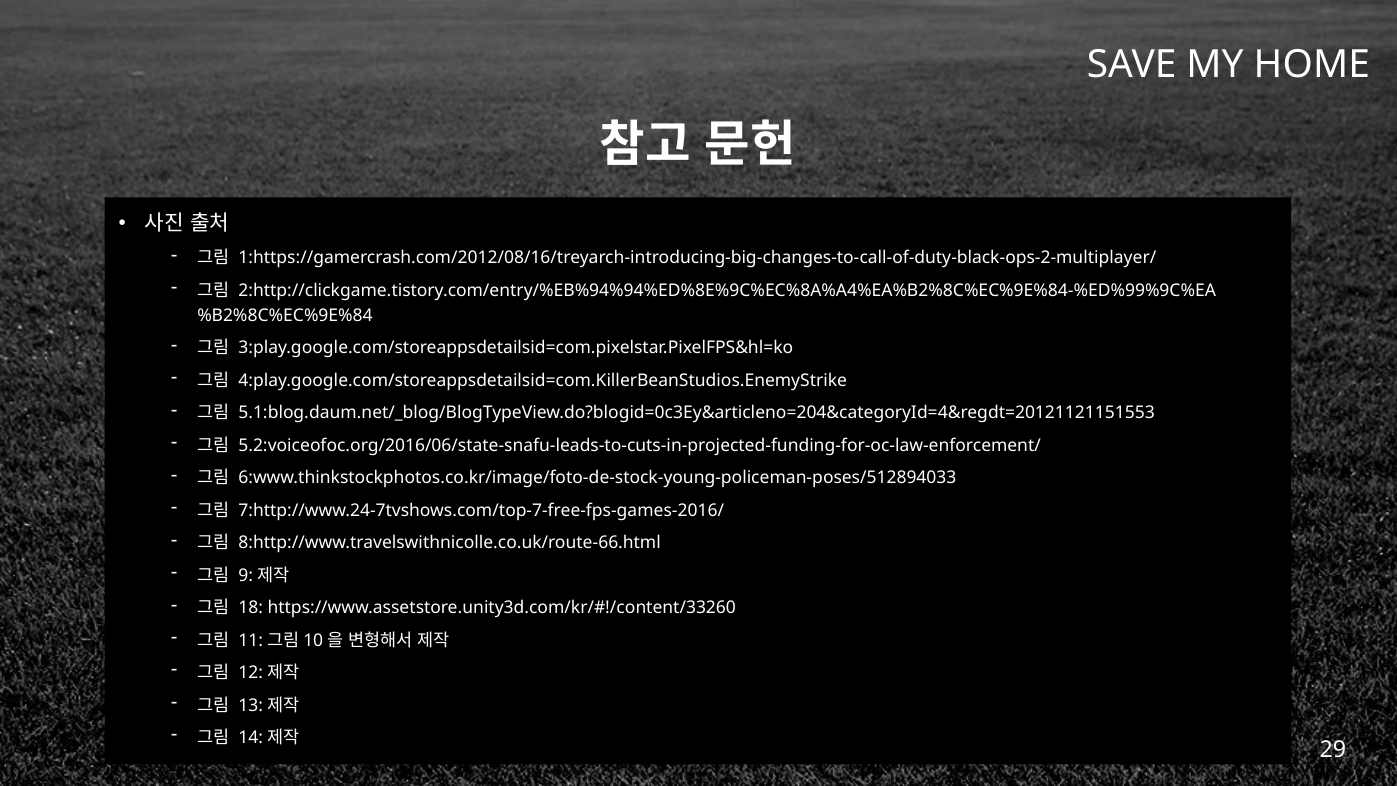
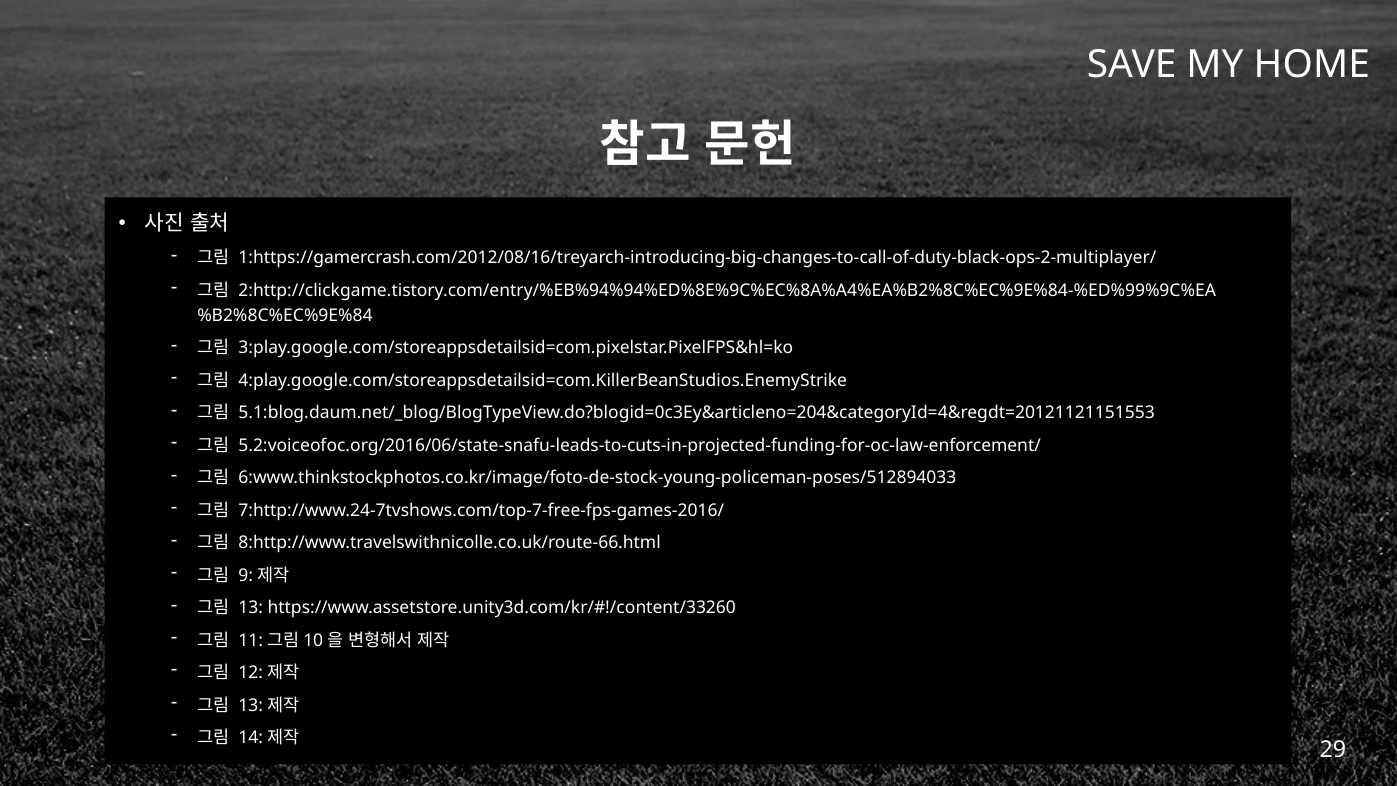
18: 18 -> 13 (251, 608)
